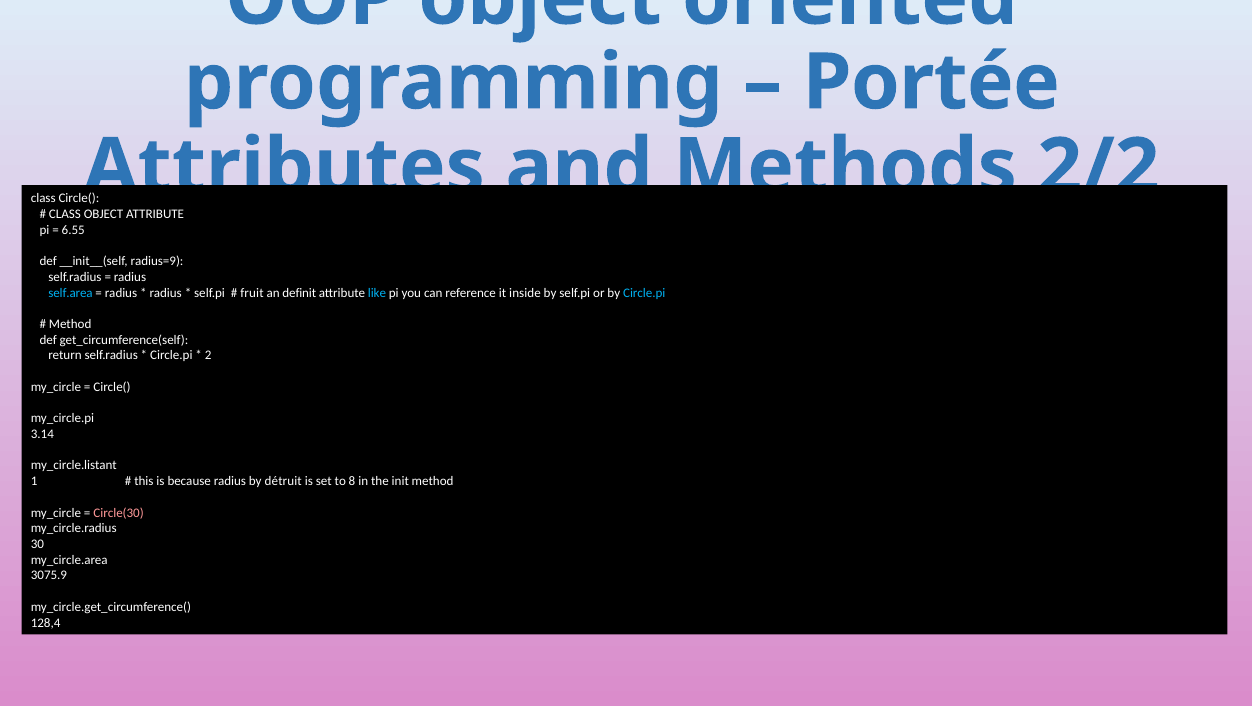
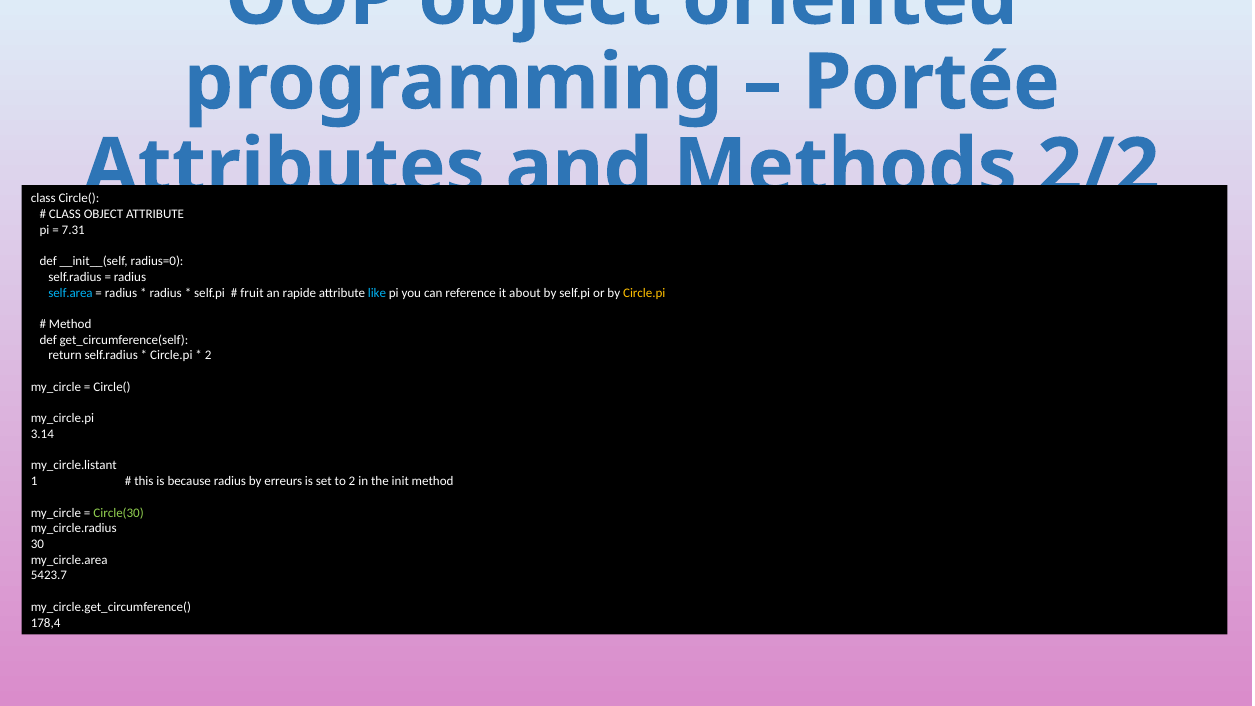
6.55: 6.55 -> 7.31 (73, 230)
radius=9: radius=9 -> radius=0 (157, 261)
definit: definit -> rapide (299, 293)
inside: inside -> about (525, 293)
Circle.pi colour: light blue -> yellow (644, 293)
détruit: détruit -> erreurs (283, 481)
to 8: 8 -> 2 (352, 481)
Circle(30 colour: pink -> light green (119, 513)
3075.9: 3075.9 -> 5423.7 (49, 576)
128,4: 128,4 -> 178,4 (46, 623)
